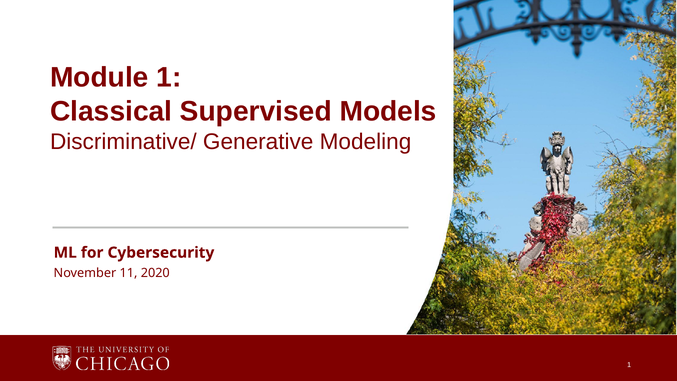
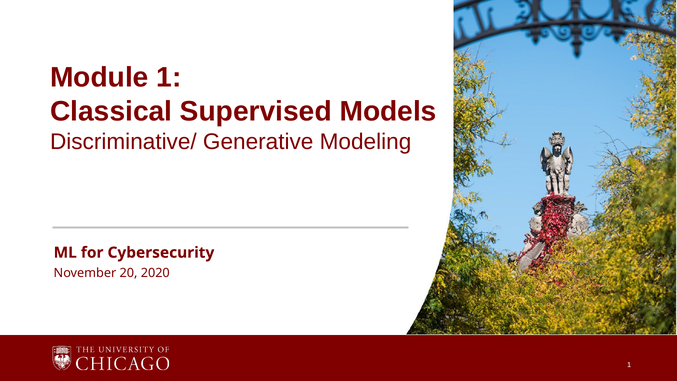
11: 11 -> 20 (129, 273)
